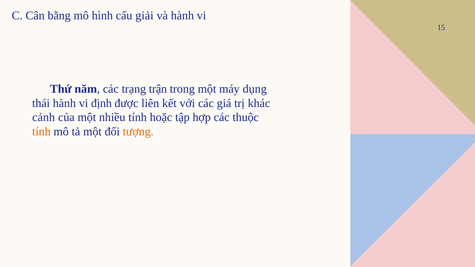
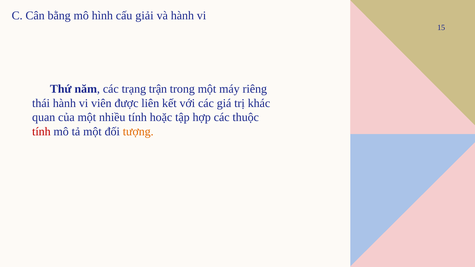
dụng: dụng -> riêng (255, 89)
định: định -> viên (101, 103)
cảnh: cảnh -> quan (44, 117)
tính colour: orange -> red (41, 132)
